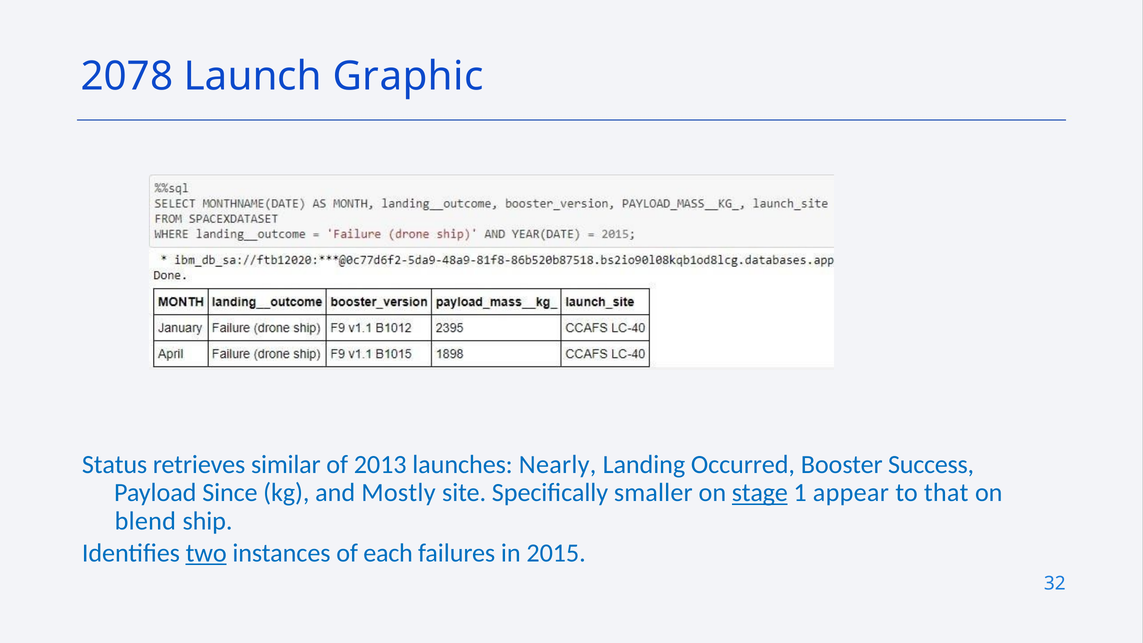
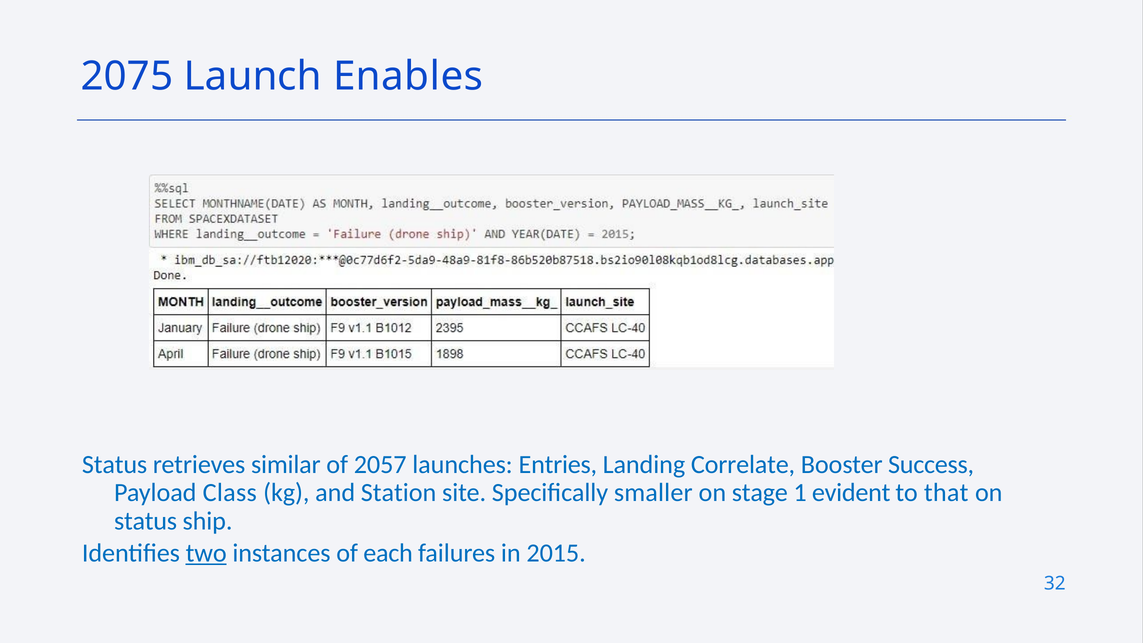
2078: 2078 -> 2075 (127, 76)
Graphic: Graphic -> Enables (408, 76)
2013: 2013 -> 2057 (380, 464)
Nearly: Nearly -> Entries (558, 464)
Occurred: Occurred -> Correlate (743, 464)
Since: Since -> Class (230, 493)
Mostly: Mostly -> Station (399, 493)
stage underline: present -> none (760, 493)
appear: appear -> evident (851, 493)
blend: blend -> status (146, 521)
